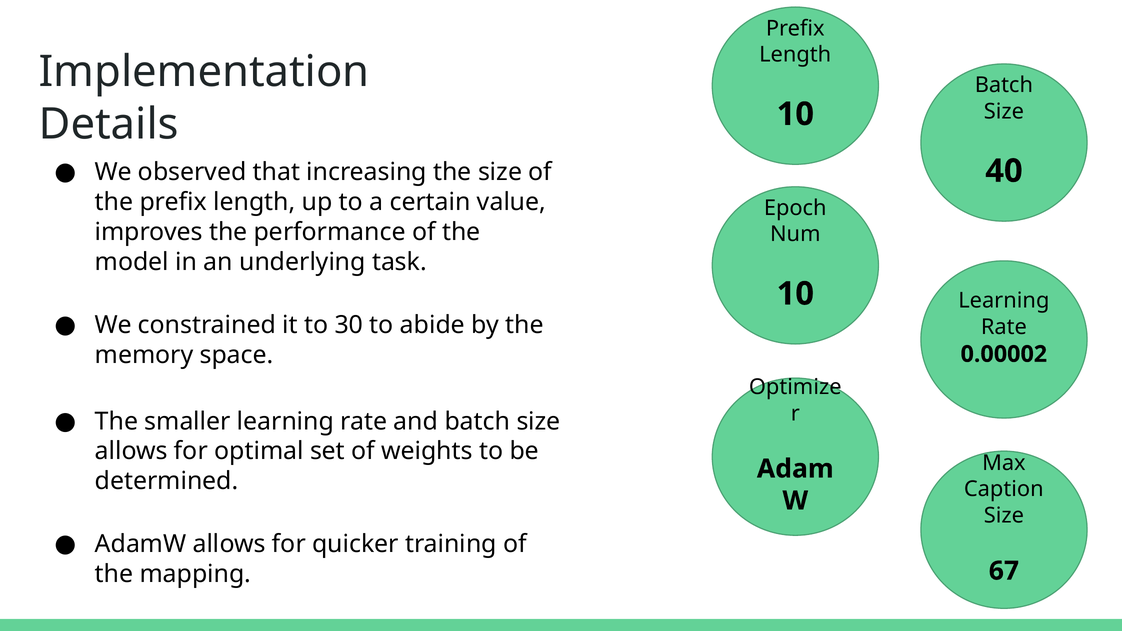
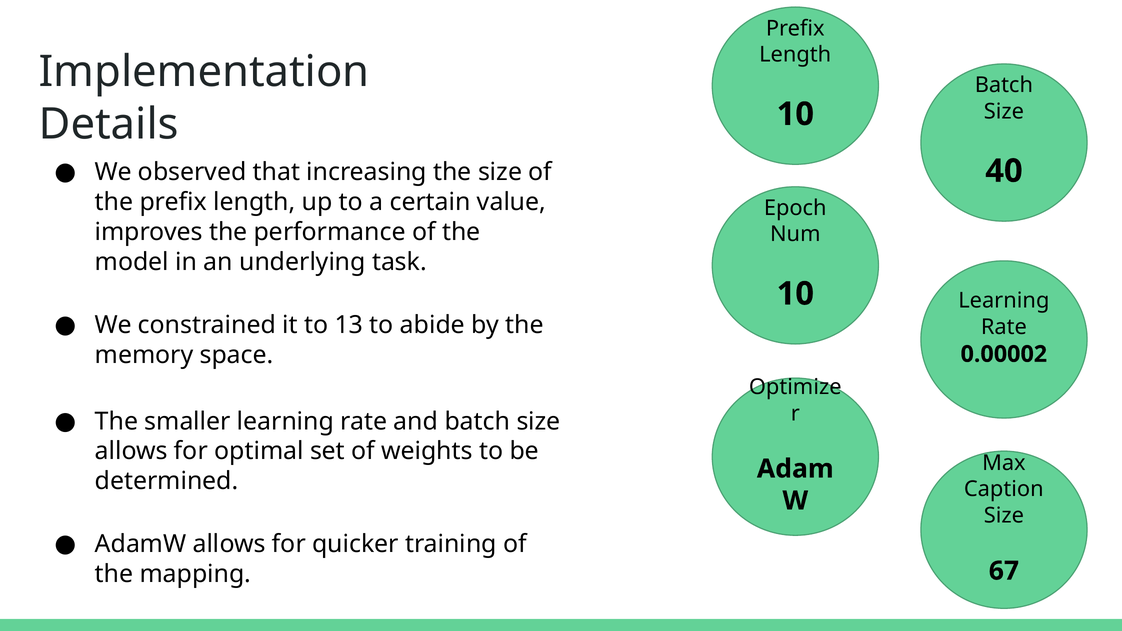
30: 30 -> 13 (349, 325)
